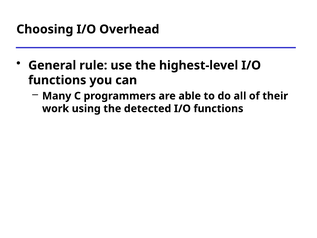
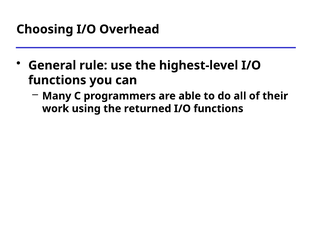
detected: detected -> returned (148, 109)
